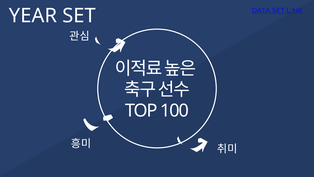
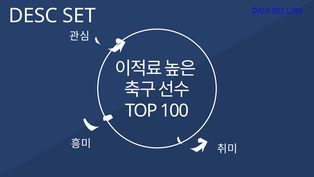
YEAR: YEAR -> DESC (33, 16)
